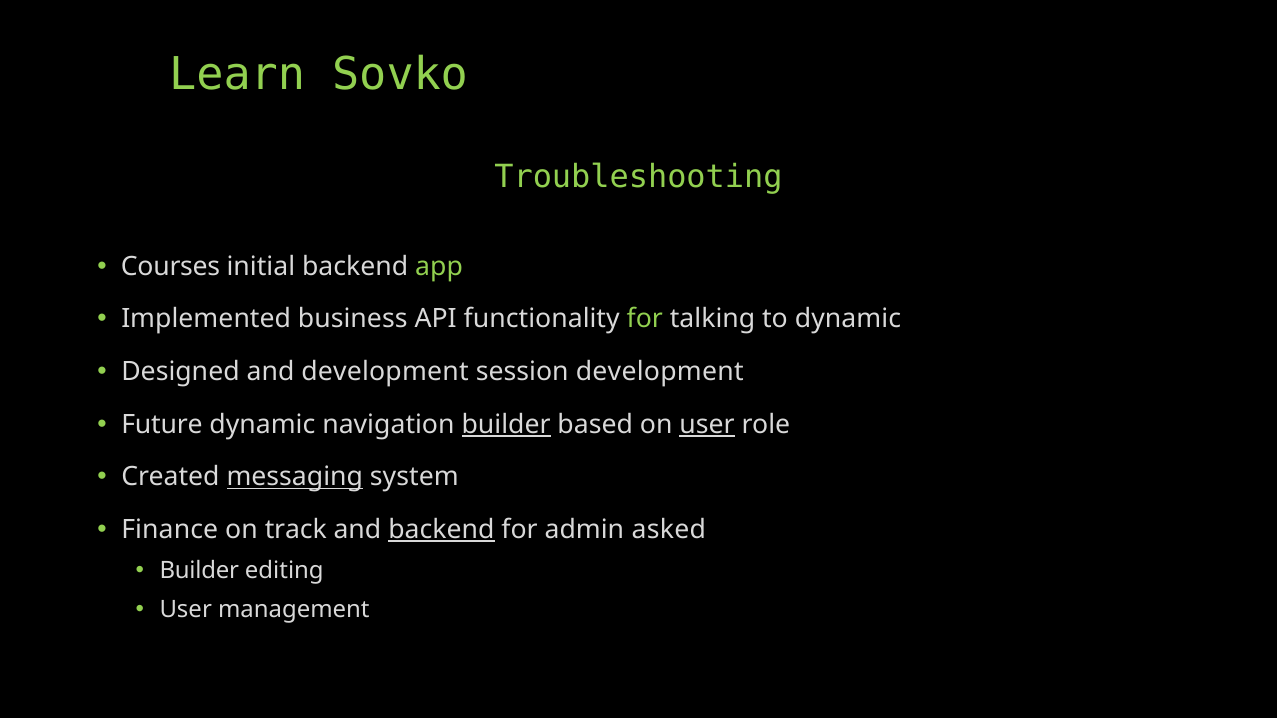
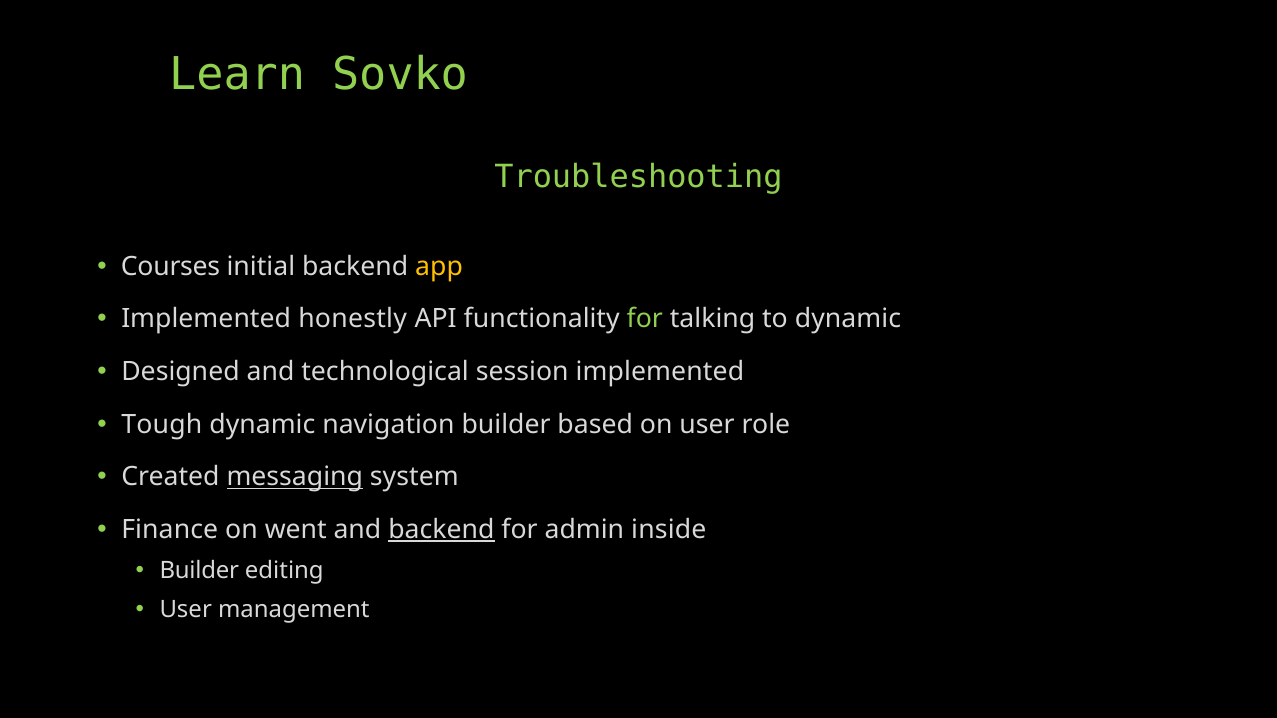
app colour: light green -> yellow (439, 266)
business: business -> honestly (353, 319)
and development: development -> technological (385, 372)
session development: development -> implemented (660, 372)
Future: Future -> Tough (162, 425)
builder underline: present -> none (506, 425)
user underline: present -> none (707, 425)
track: track -> went (296, 530)
asked: asked -> inside (669, 530)
